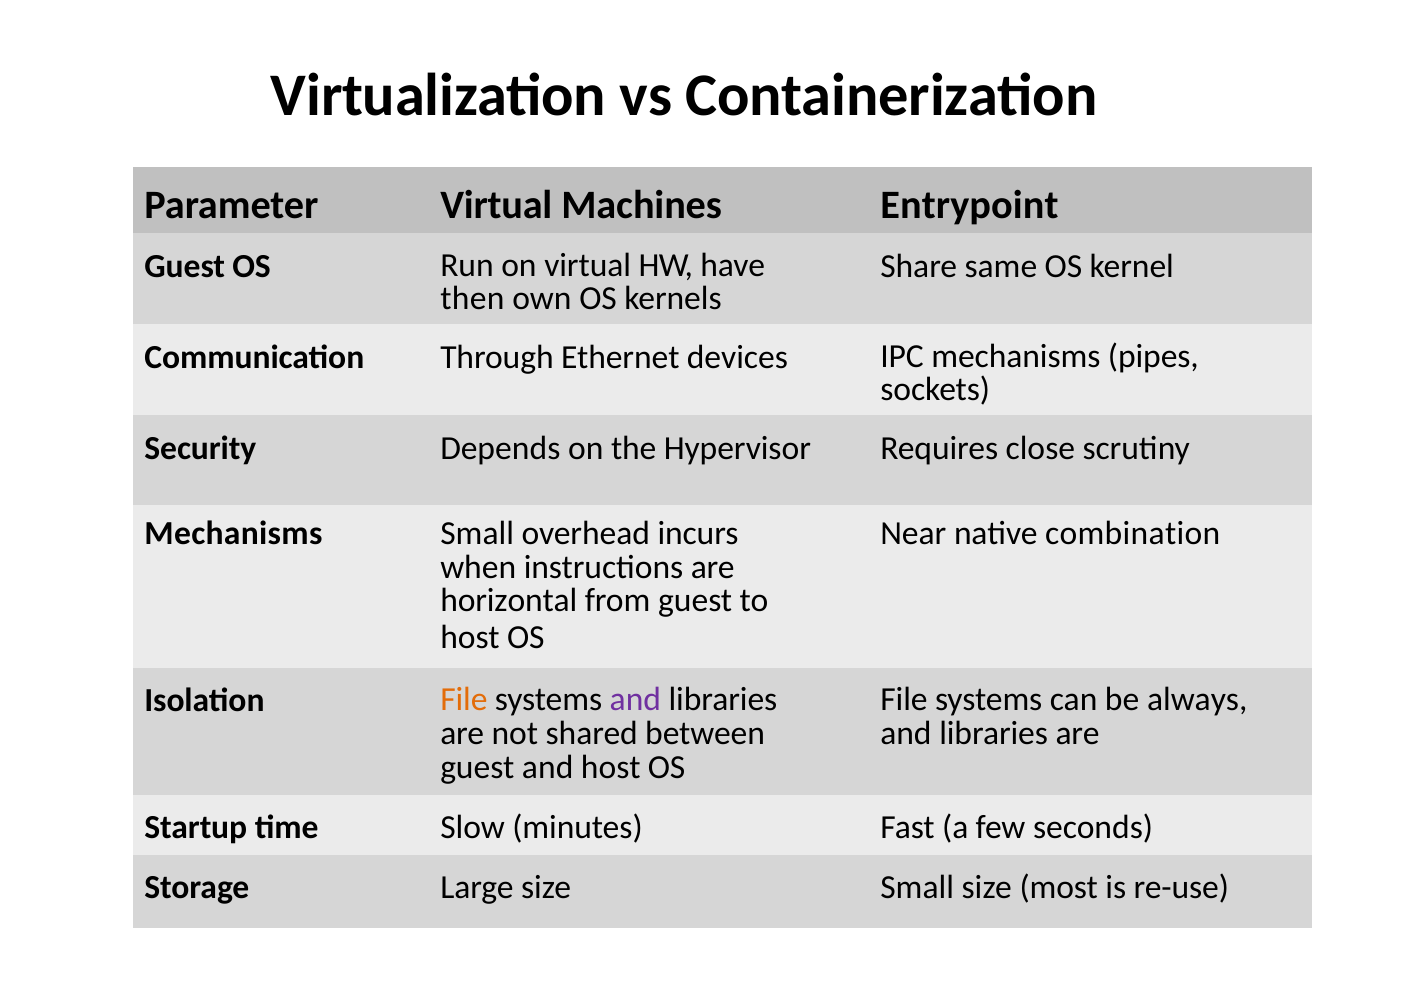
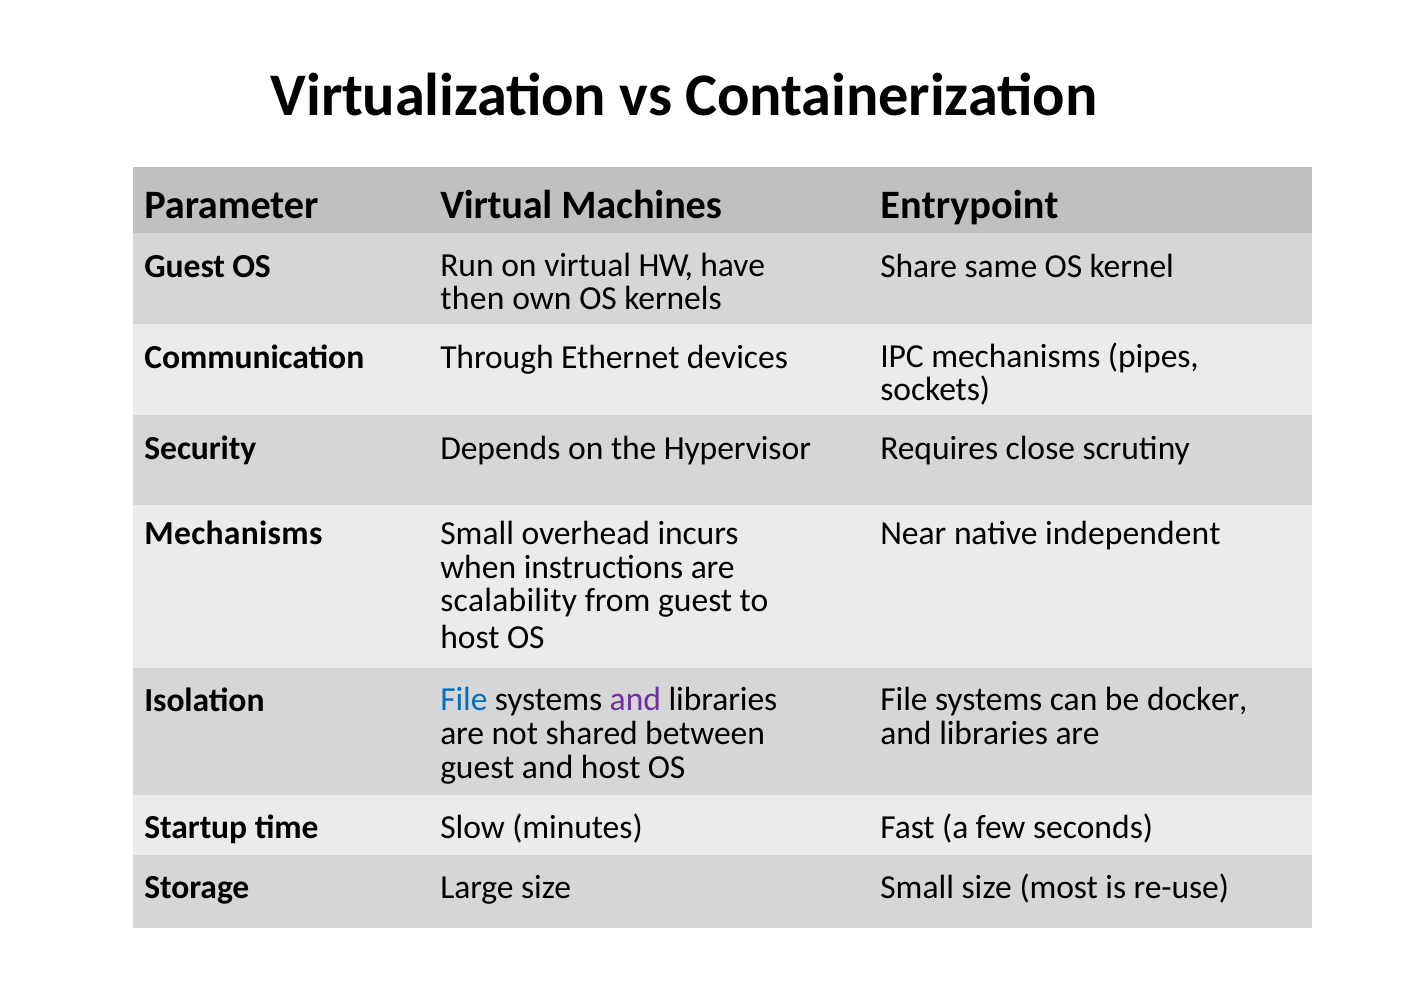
combination: combination -> independent (1133, 533)
horizontal: horizontal -> scalability (509, 600)
always: always -> docker (1197, 699)
File colour: orange -> blue (464, 699)
